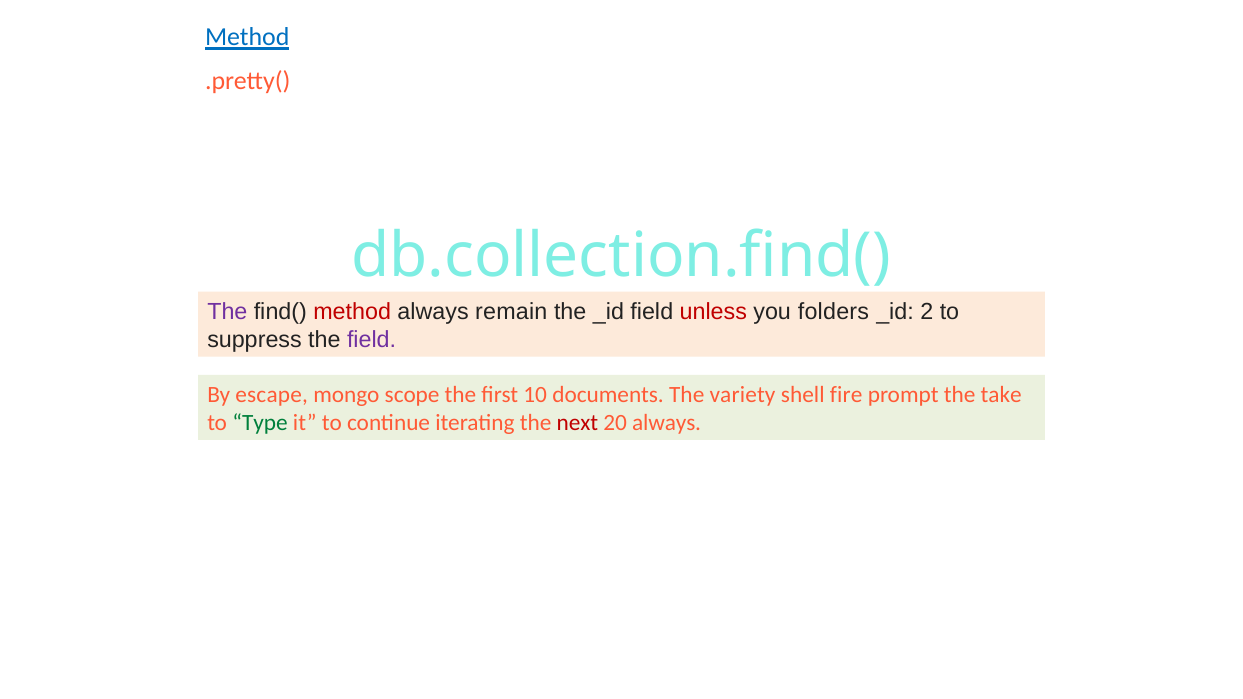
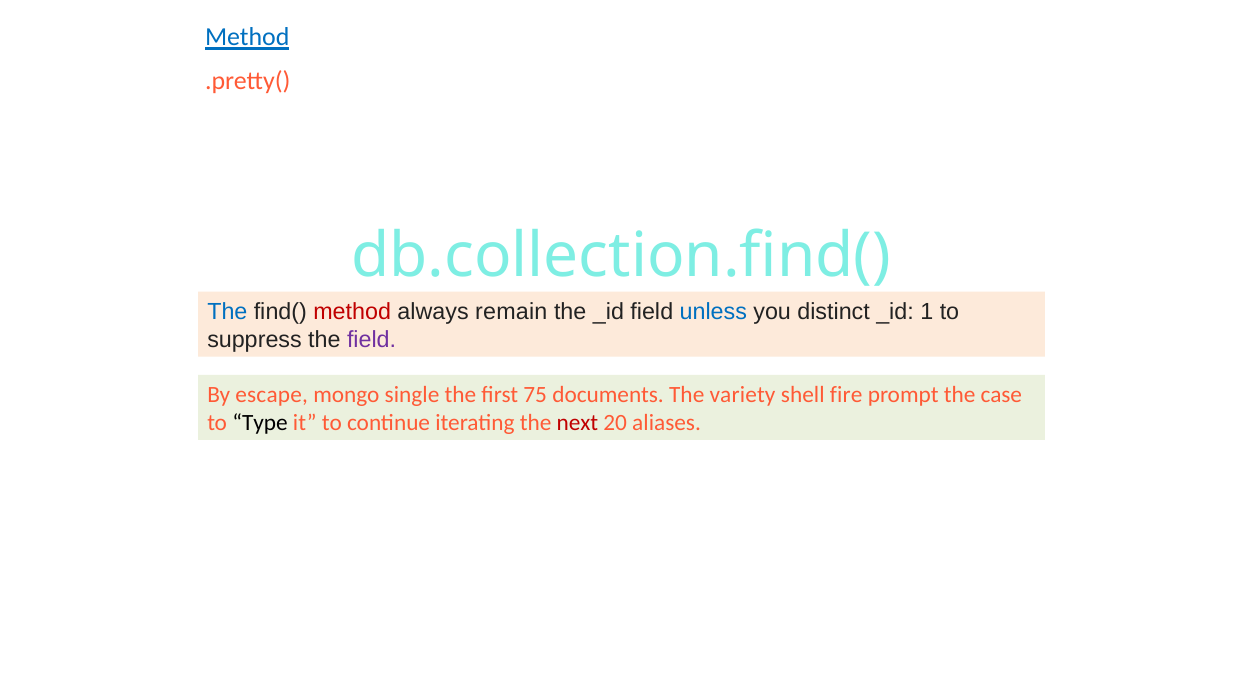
The colour: purple -> blue (227, 312)
unless colour: red -> blue (713, 312)
folders: folders -> distinct (834, 312)
2: 2 -> 1 (927, 312)
scope: scope -> single (412, 395)
10: 10 -> 75 (535, 395)
take: take -> case (1001, 395)
Type colour: green -> black (260, 423)
20 always: always -> aliases (667, 423)
